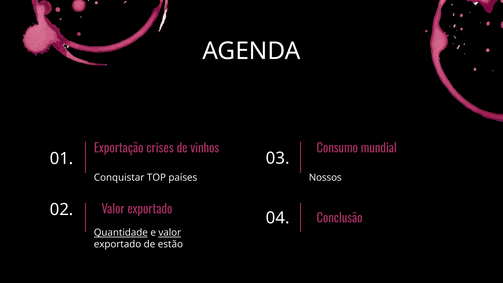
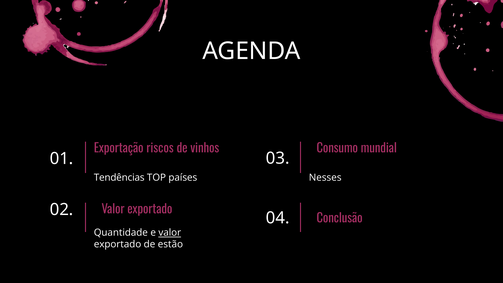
crises: crises -> riscos (160, 148)
Conquistar: Conquistar -> Tendências (119, 177)
Nossos: Nossos -> Nesses (325, 177)
Quantidade underline: present -> none (121, 233)
